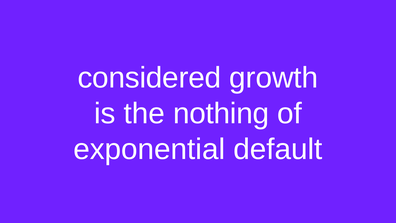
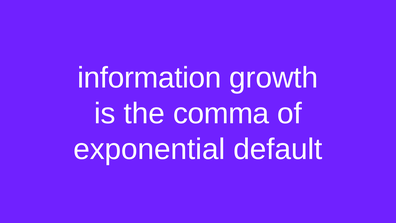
considered: considered -> information (149, 78)
nothing: nothing -> comma (221, 113)
